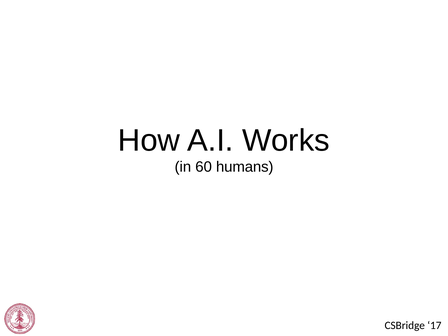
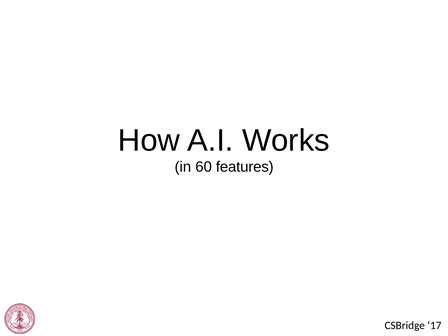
humans: humans -> features (245, 167)
